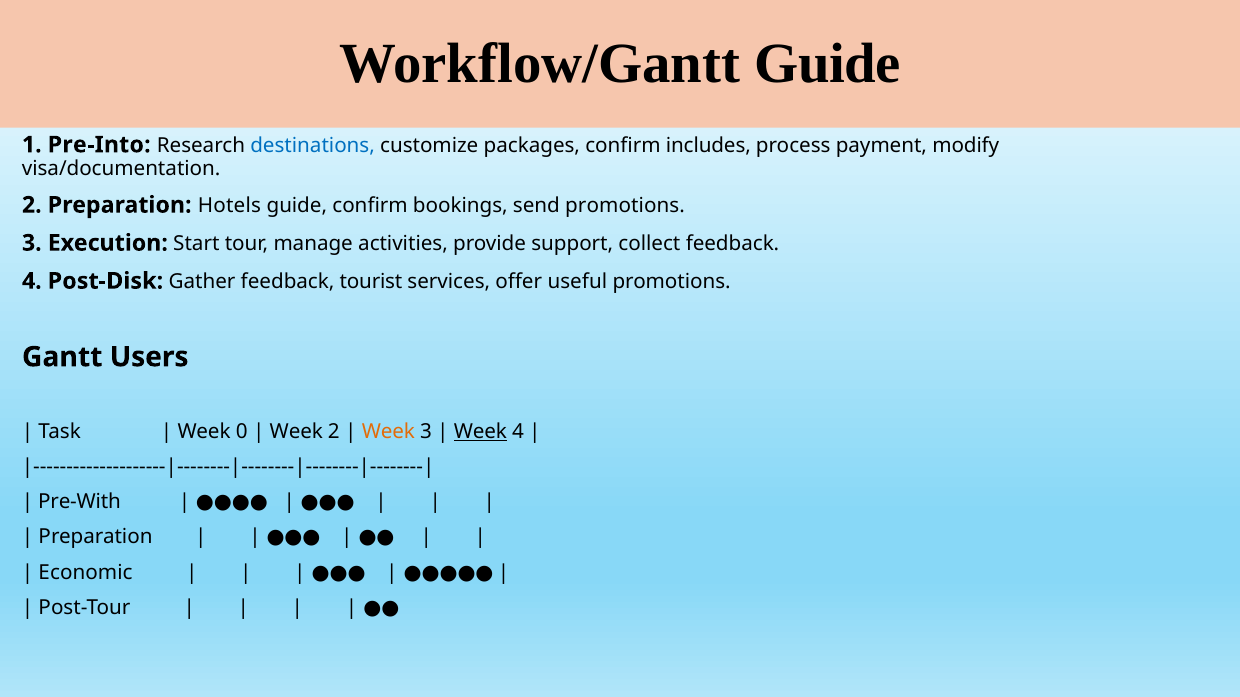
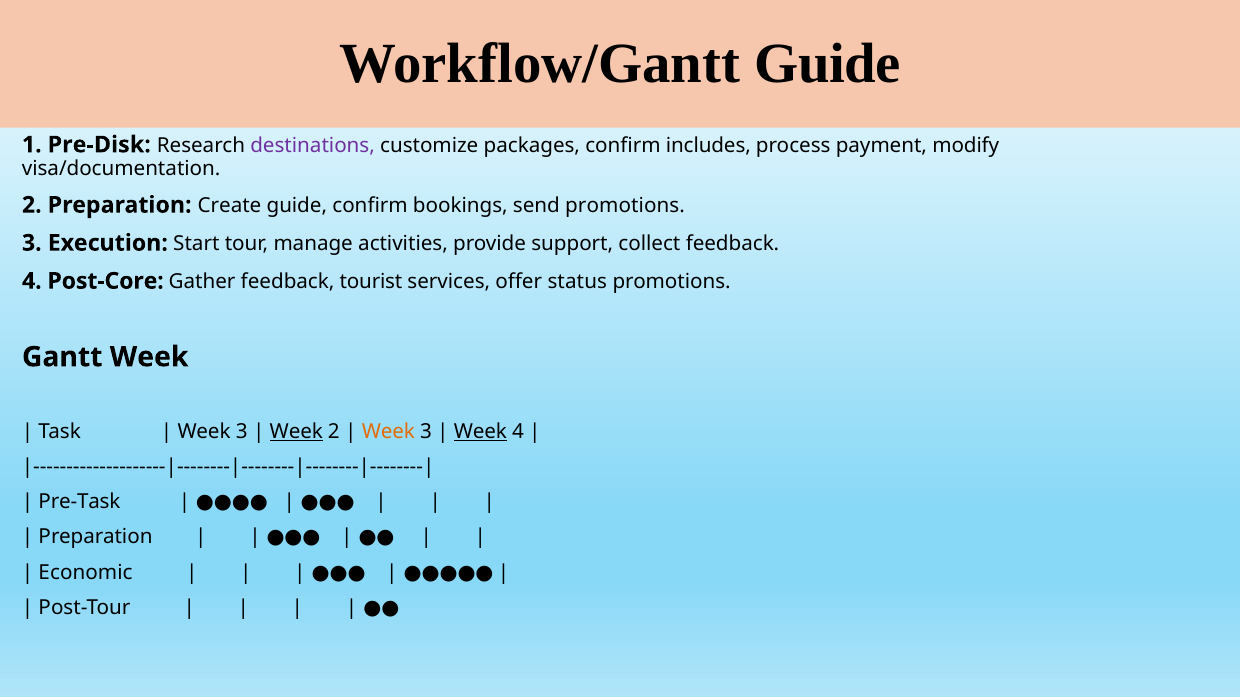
Pre-Into: Pre-Into -> Pre-Disk (99, 145)
destinations colour: blue -> purple (313, 146)
Hotels: Hotels -> Create (230, 206)
Post-Disk: Post-Disk -> Post-Core (106, 281)
useful: useful -> status (577, 282)
Gantt Users: Users -> Week (149, 357)
0: 0 -> 3 (242, 432)
Week underline: none -> present (296, 432)
Pre-With: Pre-With -> Pre-Task (79, 502)
